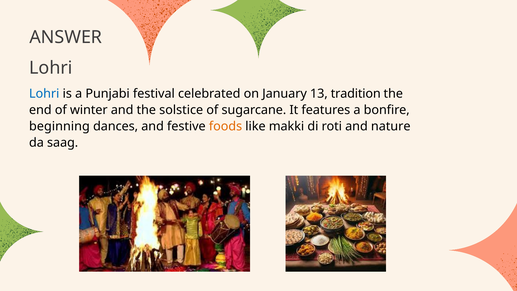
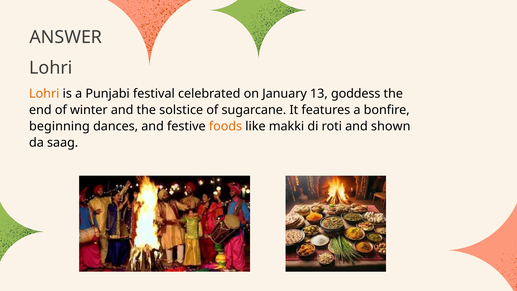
Lohri colour: blue -> orange (44, 94)
tradition: tradition -> goddess (356, 94)
nature: nature -> shown (391, 126)
